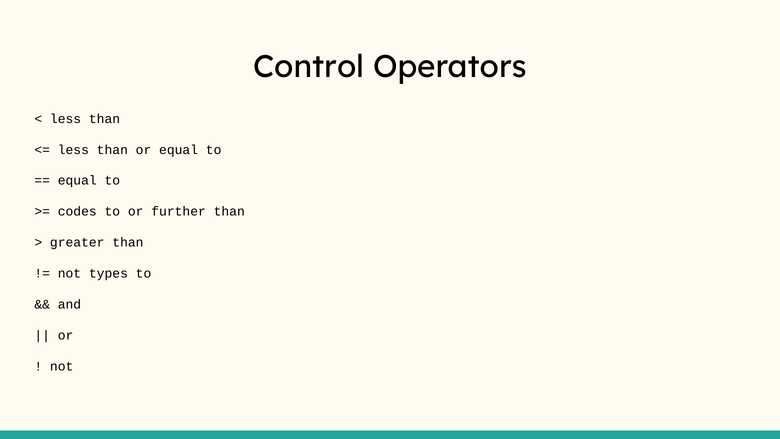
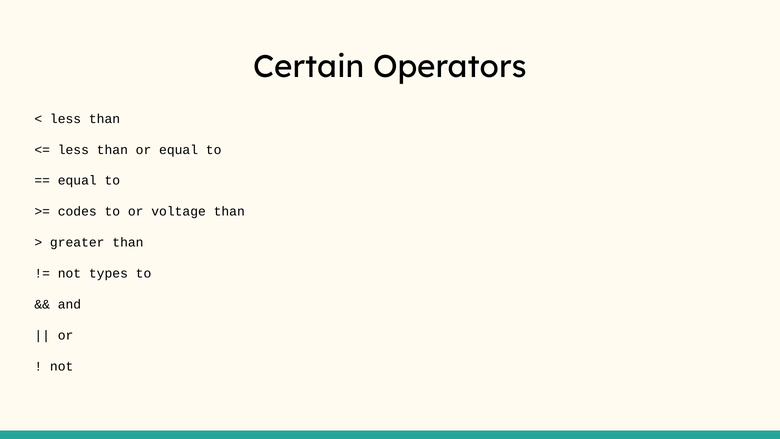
Control: Control -> Certain (309, 67)
further: further -> voltage (179, 212)
